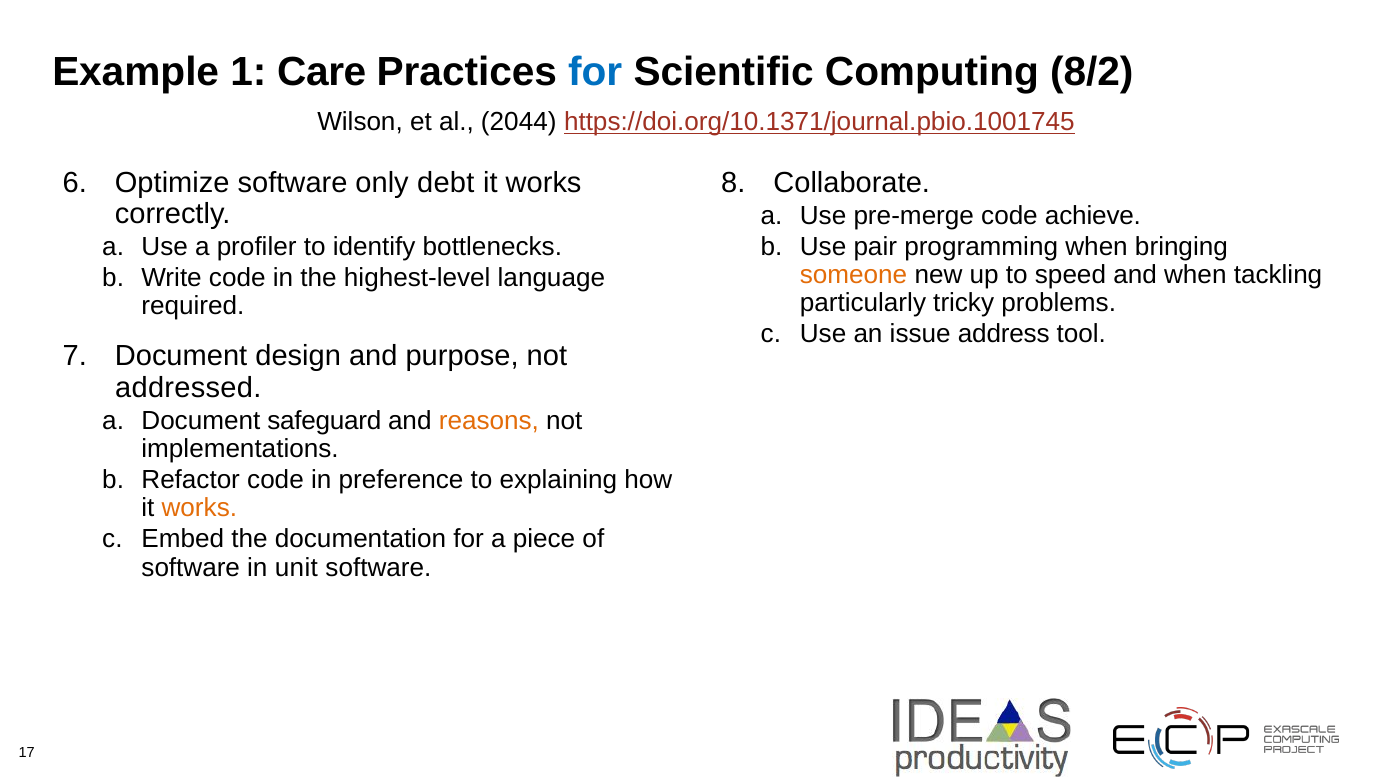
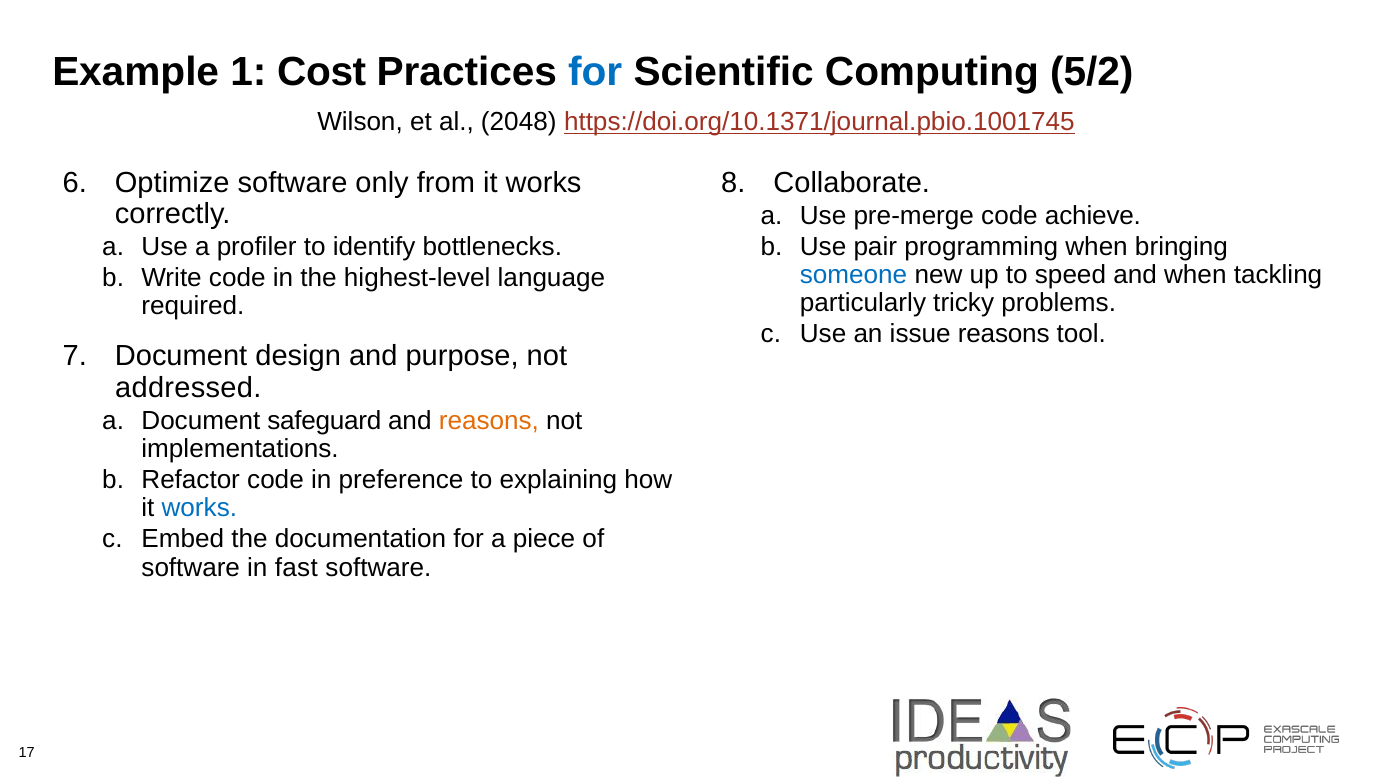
Care: Care -> Cost (322, 72)
8/2: 8/2 -> 5/2 (1092, 72)
2044: 2044 -> 2048 (519, 122)
debt: debt -> from (446, 183)
someone colour: orange -> blue (854, 275)
issue address: address -> reasons (1004, 334)
works colour: orange -> blue (199, 508)
unit: unit -> fast (296, 567)
